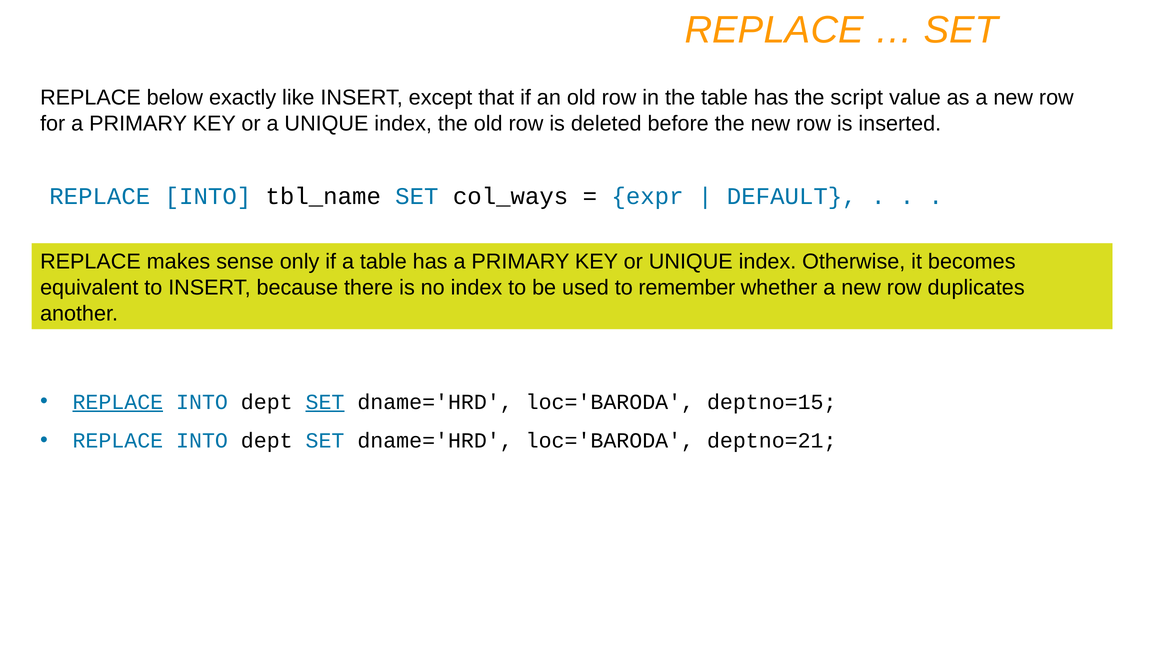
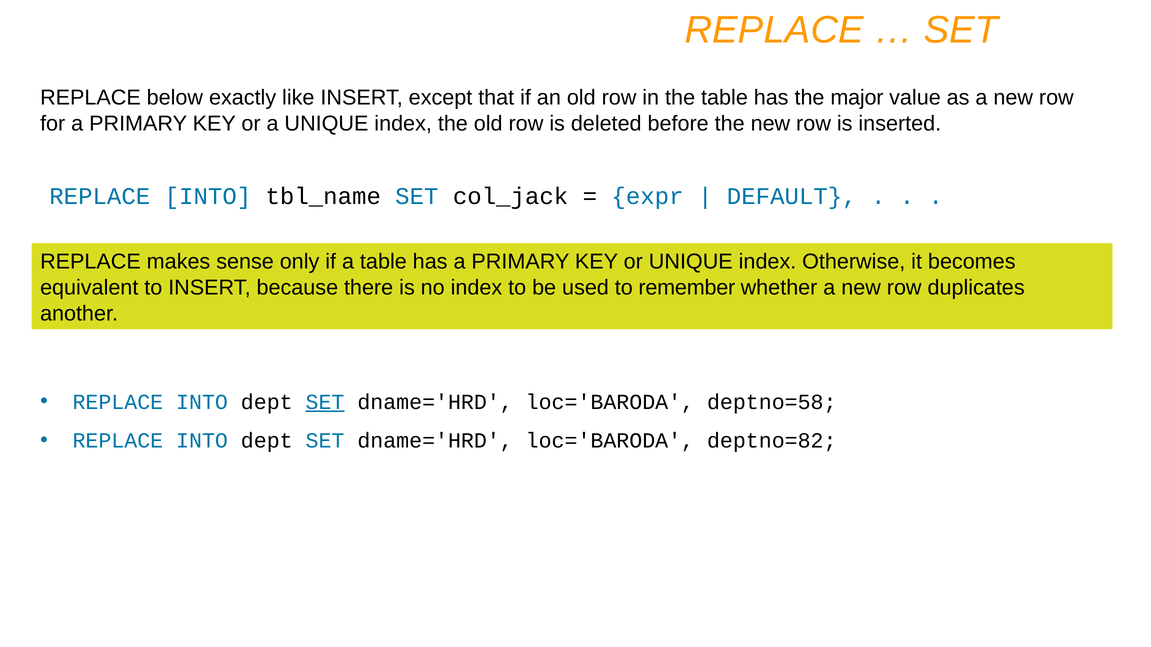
script: script -> major (857, 98)
col_ways: col_ways -> col_jack (511, 197)
REPLACE underline: present -> none (118, 402)
deptno=15: deptno=15 -> deptno=58 (772, 402)
deptno=21: deptno=21 -> deptno=82 (772, 441)
